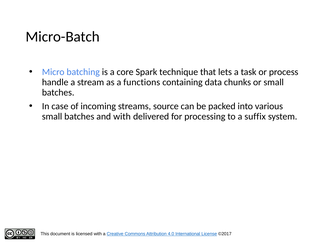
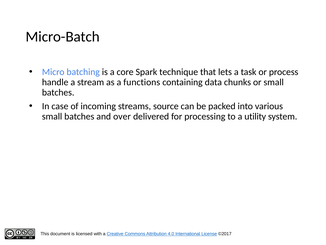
and with: with -> over (122, 116)
suffix: suffix -> utility (255, 116)
